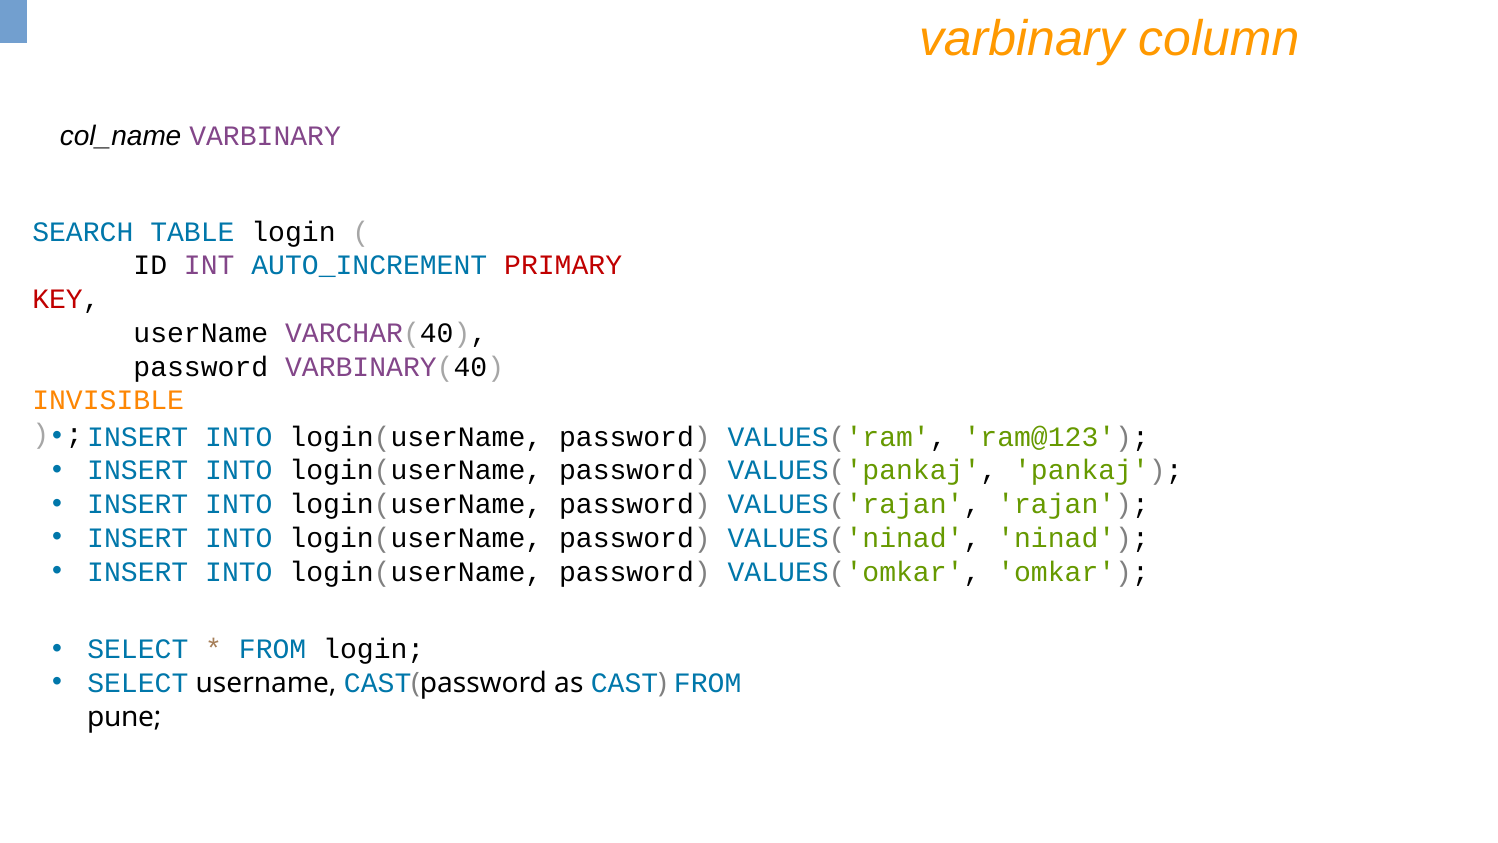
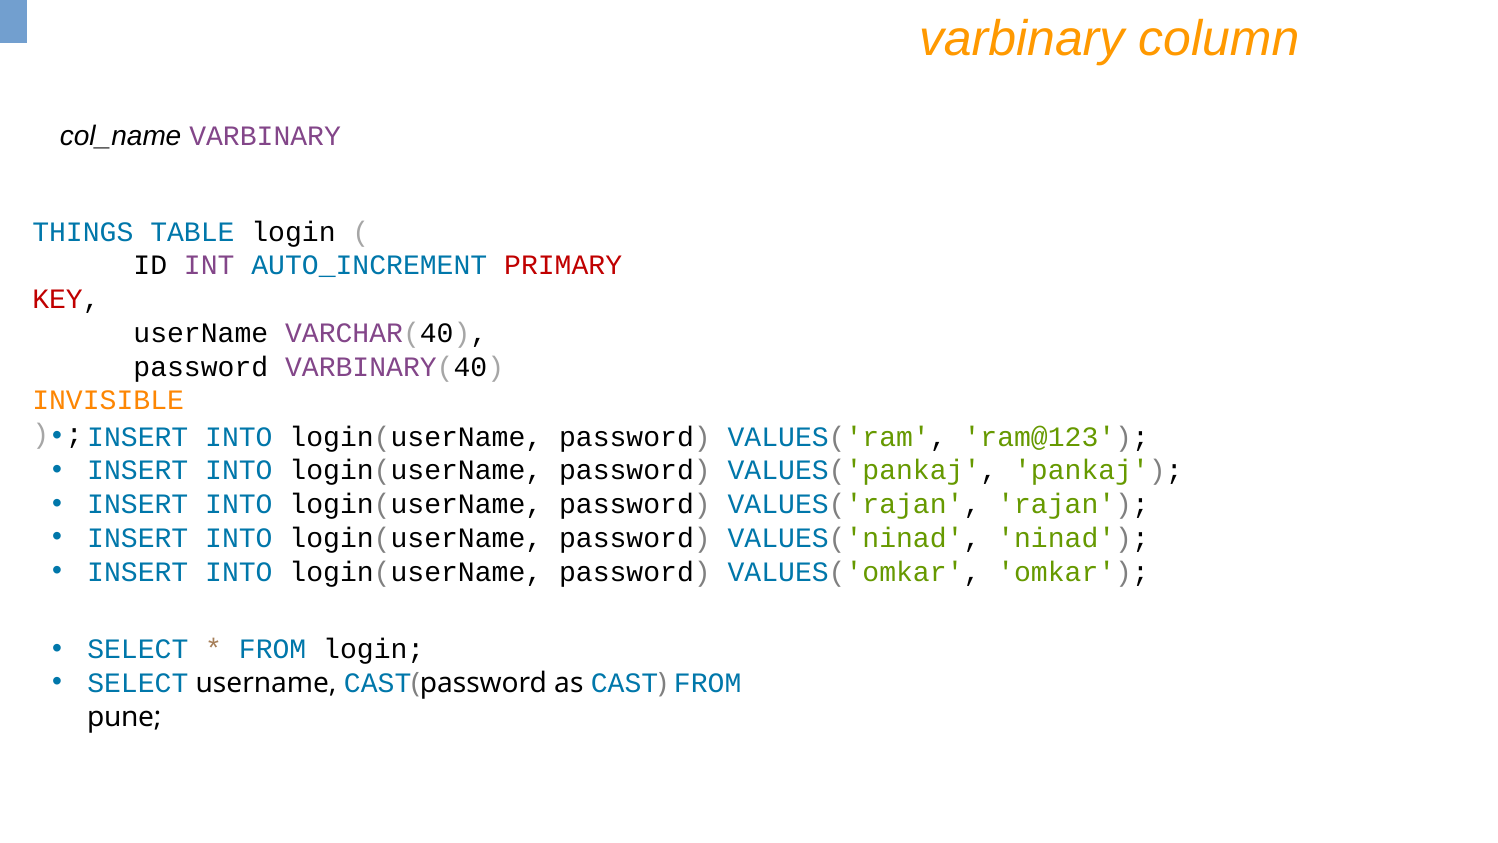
SEARCH: SEARCH -> THINGS (83, 232)
